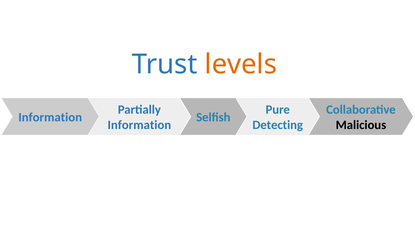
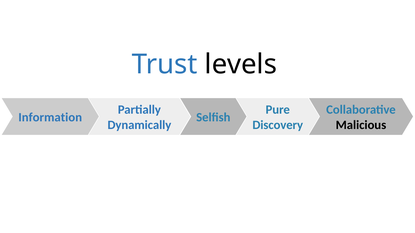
levels colour: orange -> black (241, 64)
Information: Information -> Dynamically (139, 125)
Detecting: Detecting -> Discovery (278, 125)
